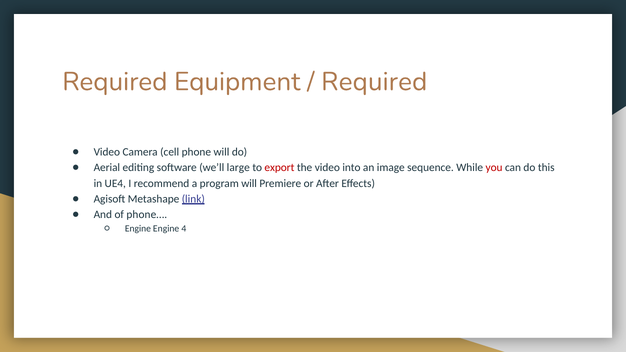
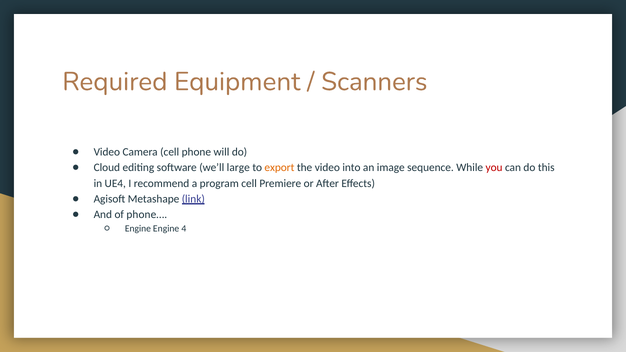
Required: Required -> Scanners (374, 82)
Aerial: Aerial -> Cloud (107, 168)
export colour: red -> orange (279, 168)
program will: will -> cell (249, 183)
